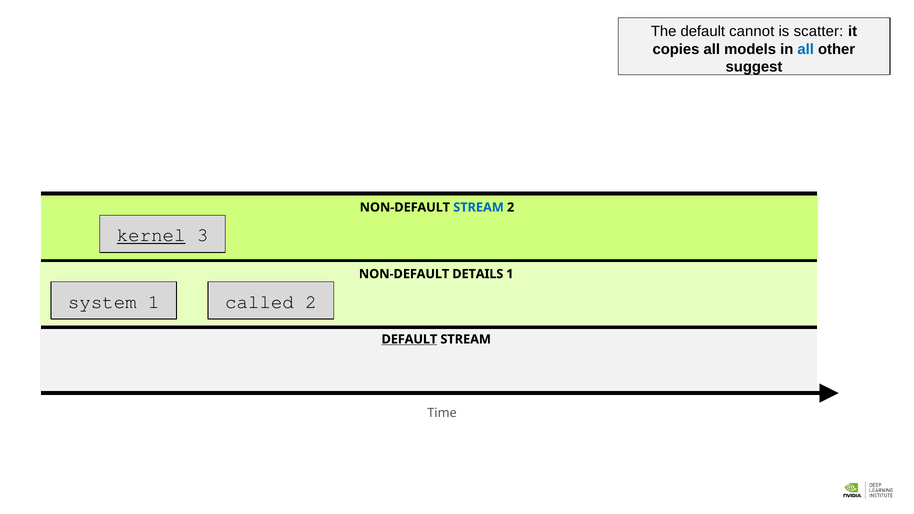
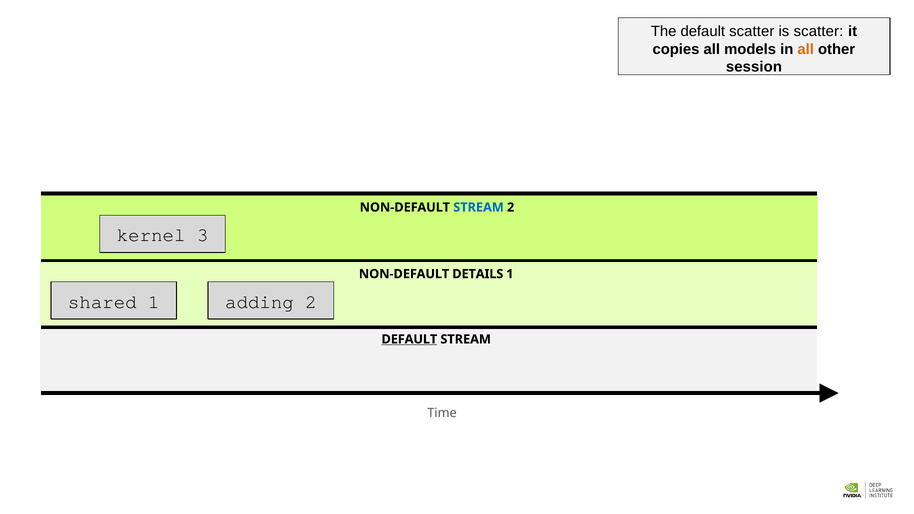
default cannot: cannot -> scatter (752, 31)
all colour: blue -> orange (806, 49)
suggest: suggest -> session (754, 67)
kernel underline: present -> none (151, 235)
system: system -> shared (102, 302)
called: called -> adding (259, 302)
